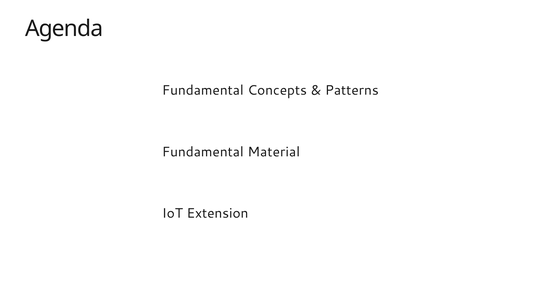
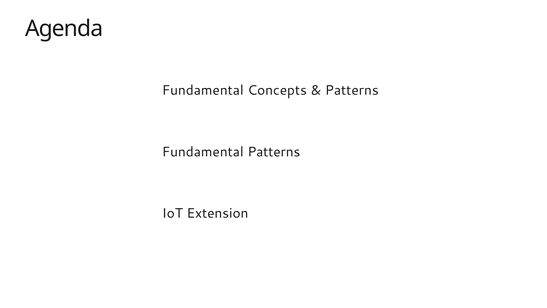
Fundamental Material: Material -> Patterns (274, 152)
